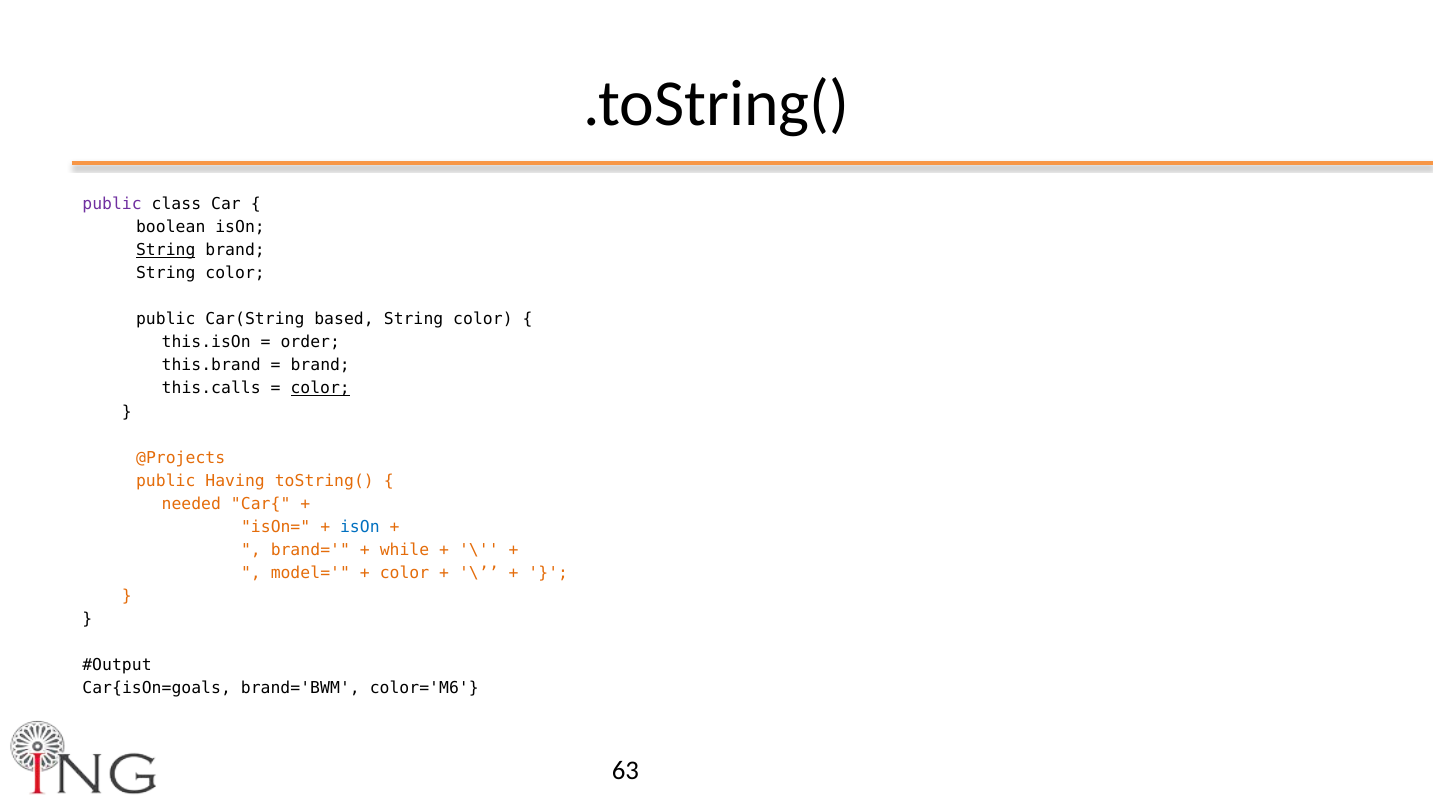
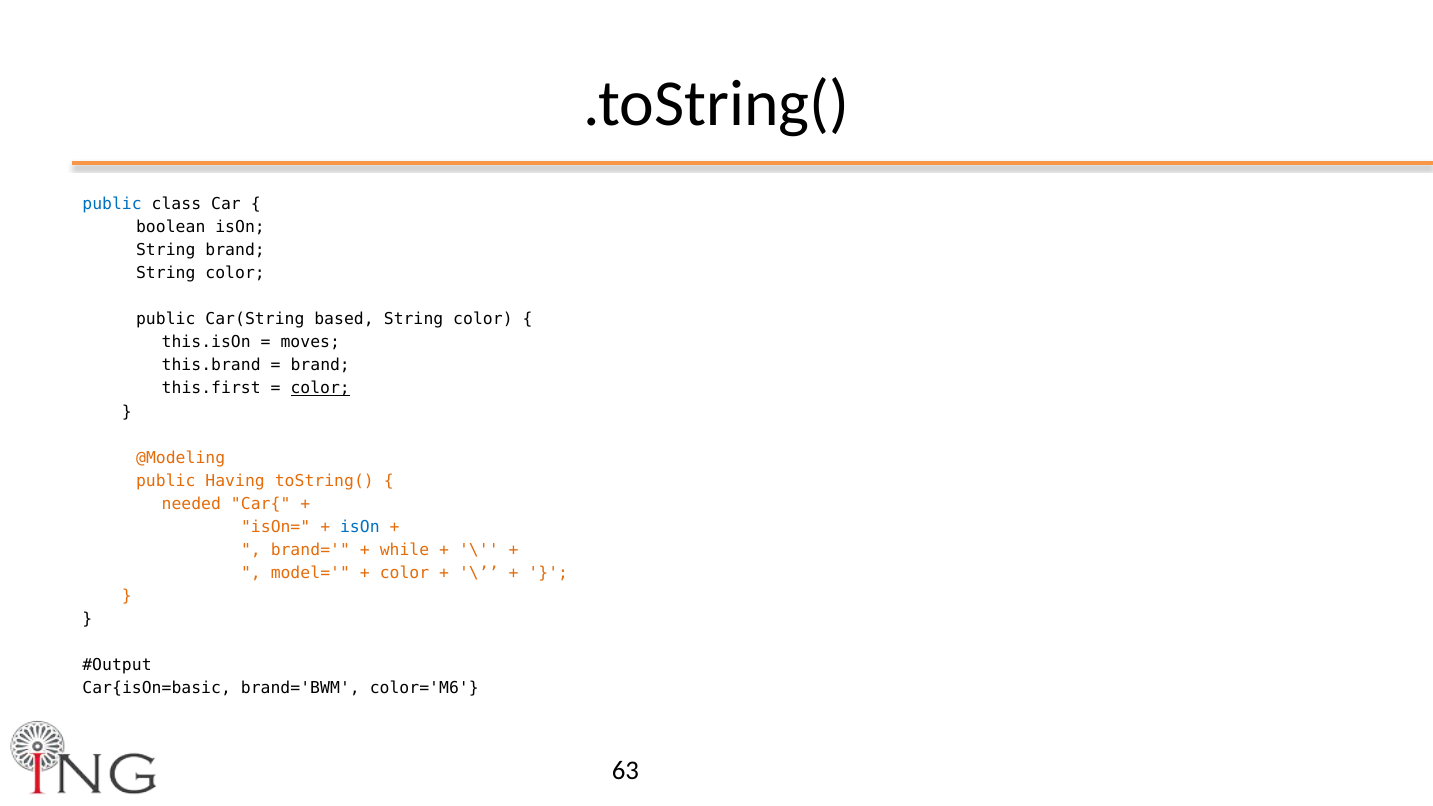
public colour: purple -> blue (112, 204)
String underline: present -> none (166, 250)
order: order -> moves (310, 343)
this.calls: this.calls -> this.first (211, 389)
@Projects: @Projects -> @Modeling (181, 458)
Car{isOn=goals: Car{isOn=goals -> Car{isOn=basic (157, 688)
